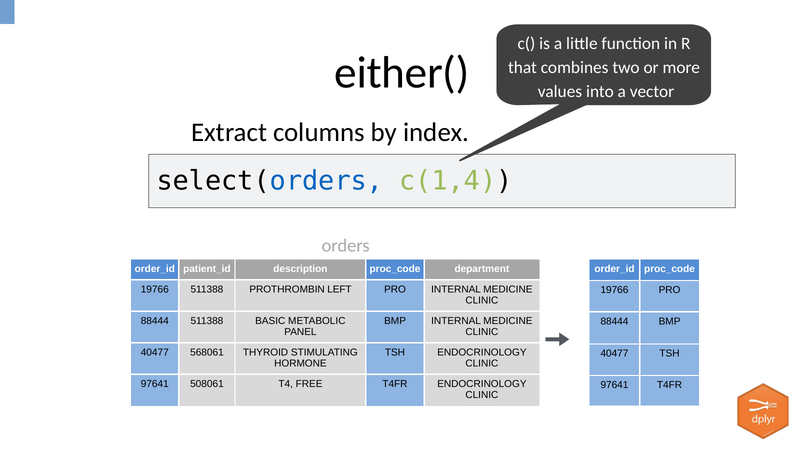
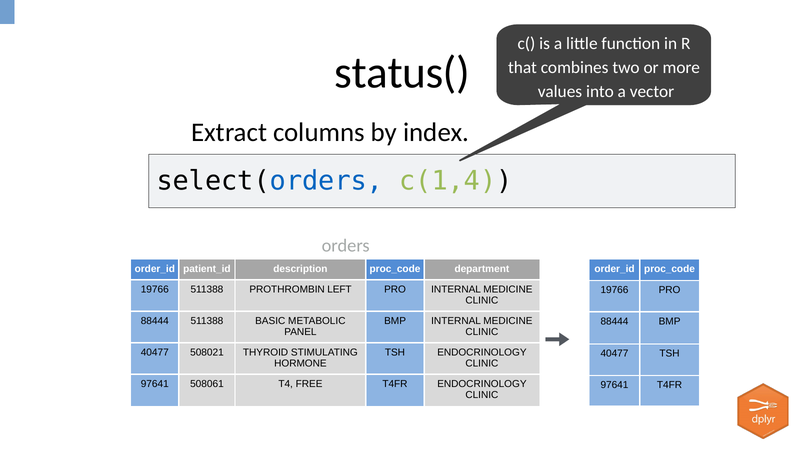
either(: either( -> status( (402, 73)
568061: 568061 -> 508021 (207, 353)
